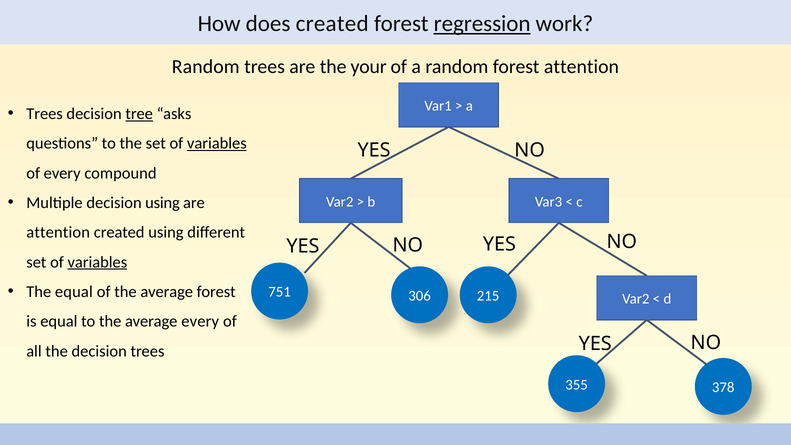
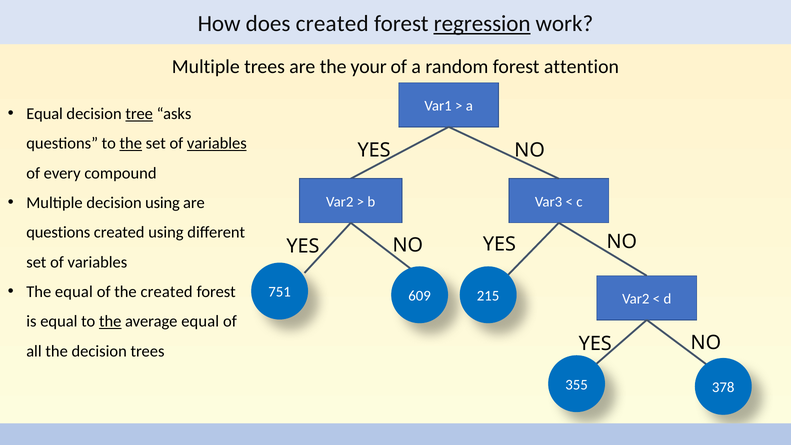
Random: Random -> Multiple (206, 67)
Trees: Trees -> Equal (45, 114)
the underline: none -> present (131, 143)
attention: attention -> questions (58, 232)
variables underline: present -> none (97, 262)
of the average: average -> created (167, 292)
306: 306 -> 609 (420, 296)
the underline: none -> present (110, 321)
average every: every -> equal (200, 321)
